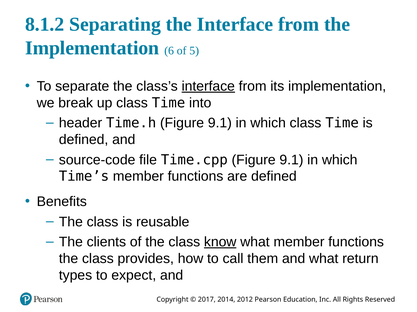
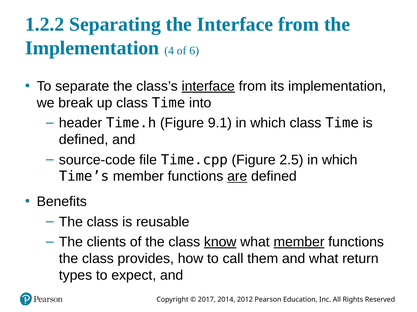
8.1.2: 8.1.2 -> 1.2.2 (45, 24)
6: 6 -> 4 (169, 51)
5: 5 -> 6 (194, 51)
Time.cpp Figure 9.1: 9.1 -> 2.5 (291, 160)
are underline: none -> present (237, 177)
member underline: none -> present (299, 243)
